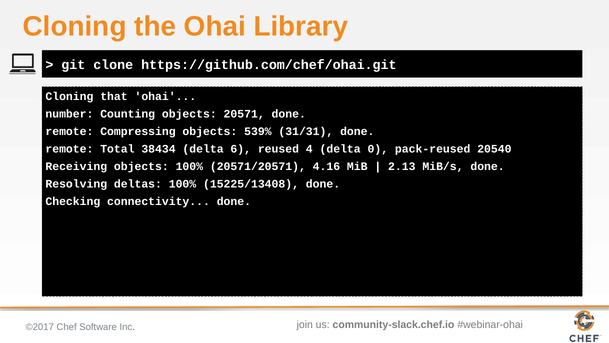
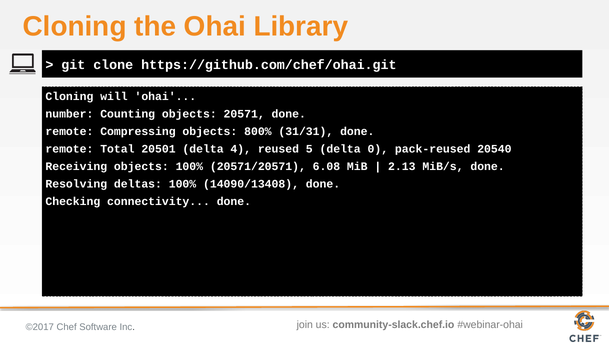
that: that -> will (114, 96)
539%: 539% -> 800% (258, 131)
38434: 38434 -> 20501 (159, 149)
6: 6 -> 4 (241, 149)
4: 4 -> 5 (309, 149)
4.16: 4.16 -> 6.08 (326, 166)
15225/13408: 15225/13408 -> 14090/13408 (251, 184)
